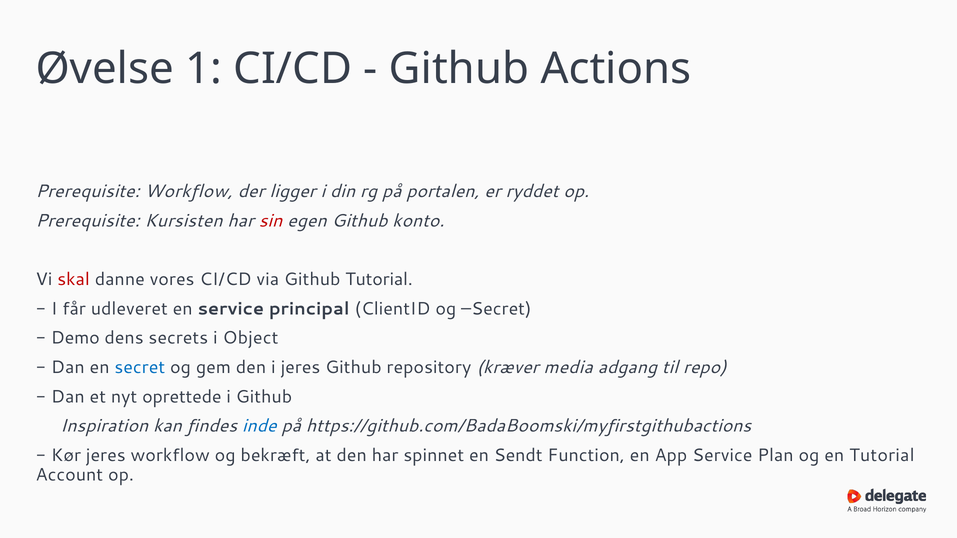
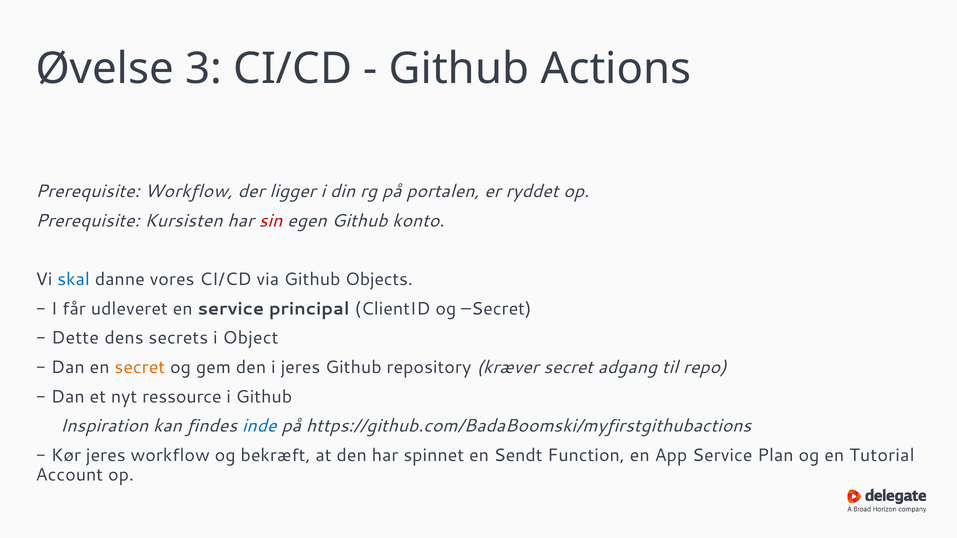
1: 1 -> 3 (204, 69)
skal colour: red -> blue (74, 279)
Github Tutorial: Tutorial -> Objects (379, 279)
Demo: Demo -> Dette (75, 338)
secret colour: blue -> orange (140, 368)
kræver media: media -> secret (568, 368)
oprettede: oprettede -> ressource (182, 397)
